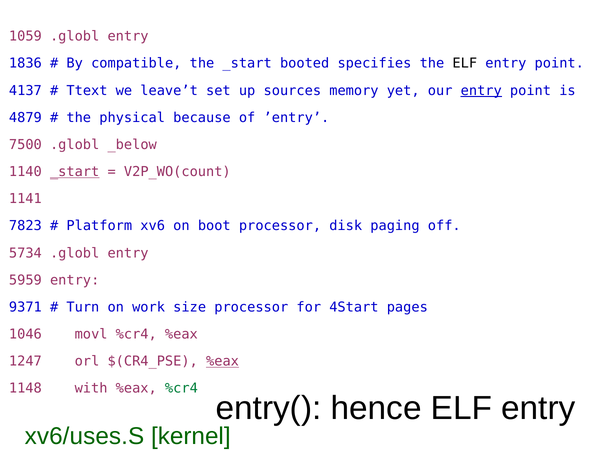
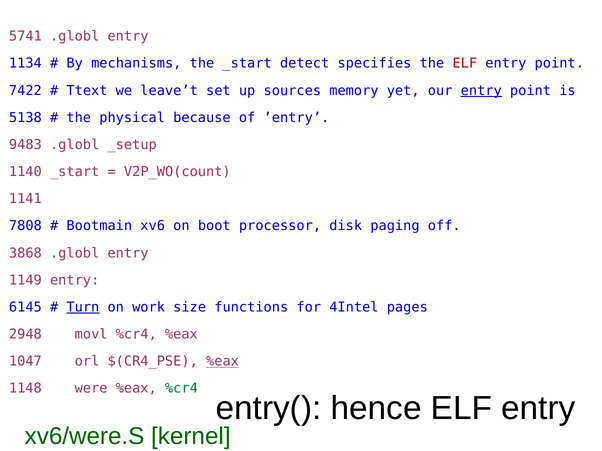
1059: 1059 -> 5741 (25, 36)
1836: 1836 -> 1134 (25, 64)
compatible: compatible -> mechanisms (136, 64)
booted: booted -> detect (305, 64)
ELF colour: black -> red (465, 64)
4137: 4137 -> 7422 (25, 91)
4879: 4879 -> 5138 (25, 118)
7500: 7500 -> 9483 (25, 145)
_below: _below -> _setup (132, 145)
_start underline: present -> none (75, 172)
7823: 7823 -> 7808 (25, 226)
Platform: Platform -> Bootmain (99, 226)
5734: 5734 -> 3868 (25, 253)
5959: 5959 -> 1149 (25, 280)
9371: 9371 -> 6145 (25, 308)
Turn underline: none -> present (83, 308)
size processor: processor -> functions (251, 308)
4Start: 4Start -> 4Intel (354, 308)
1046: 1046 -> 2948 (25, 335)
1247: 1247 -> 1047 (25, 362)
with: with -> were (91, 389)
xv6/uses.S: xv6/uses.S -> xv6/were.S (85, 437)
